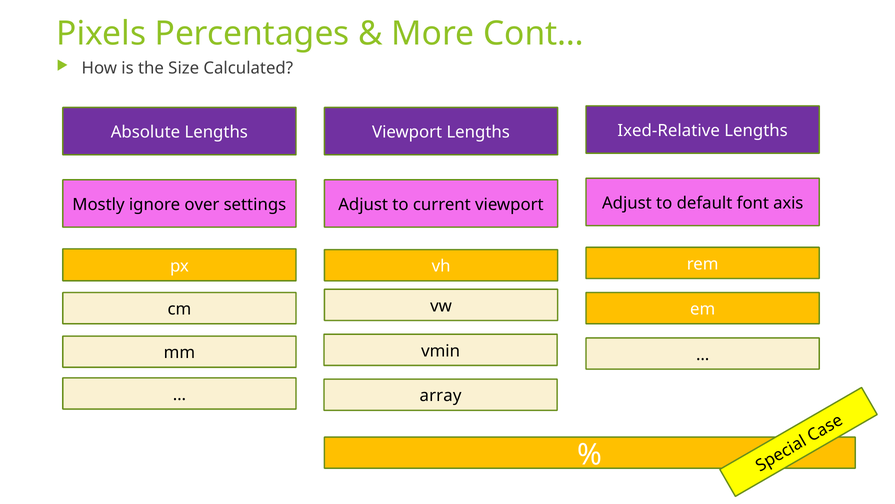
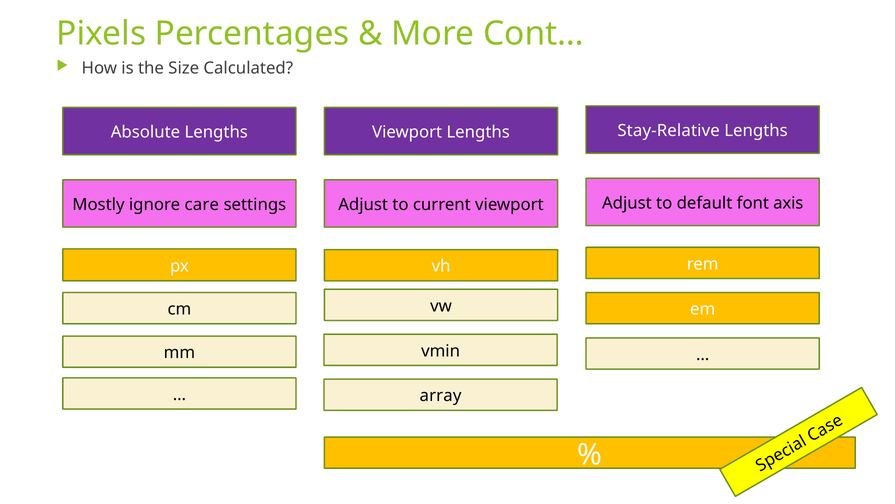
Ixed-Relative: Ixed-Relative -> Stay-Relative (669, 131)
over: over -> care (202, 204)
